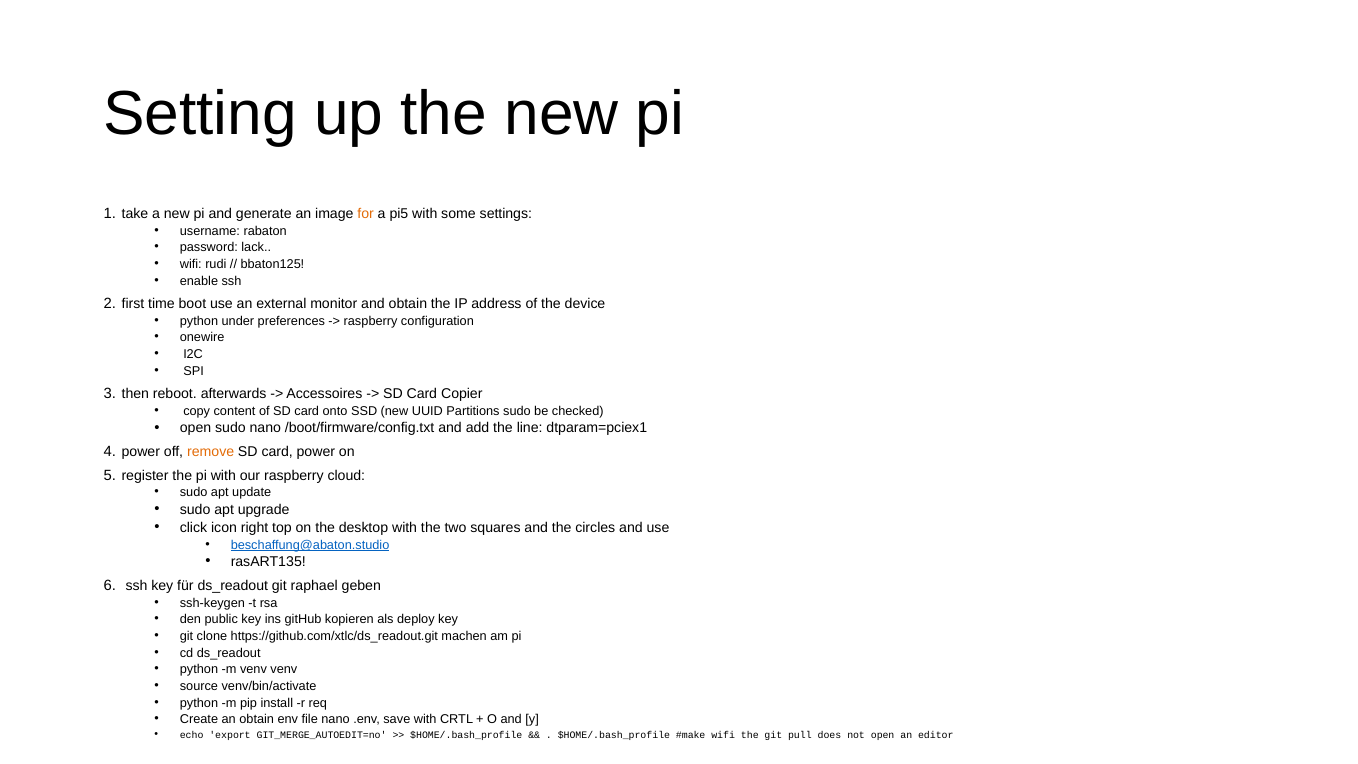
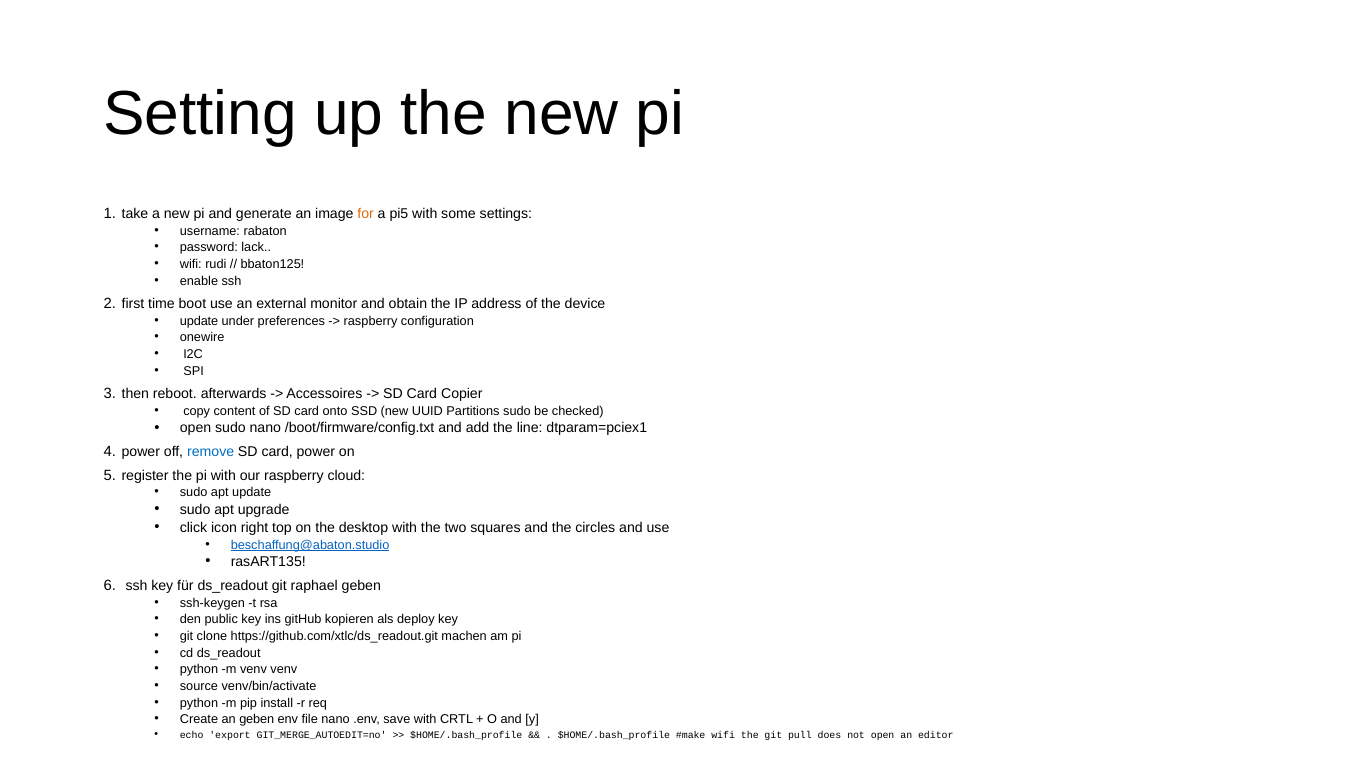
python: python -> update (199, 321)
remove colour: orange -> blue (211, 452)
an obtain: obtain -> geben (257, 719)
